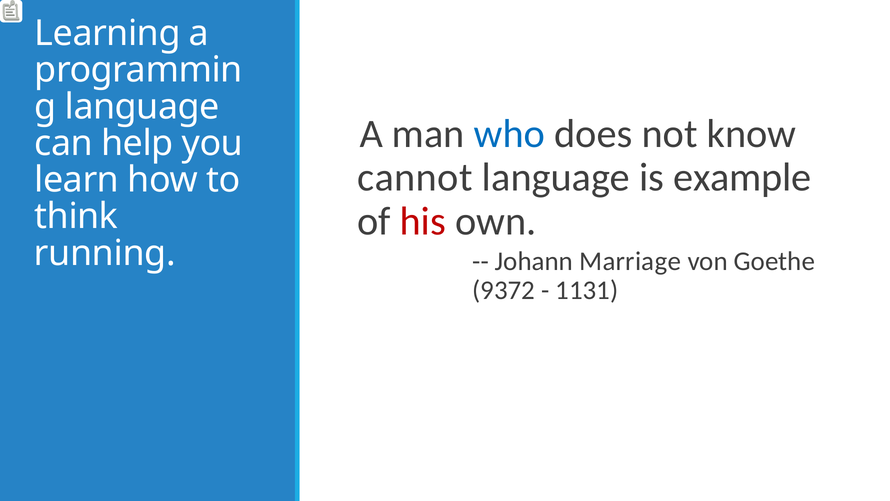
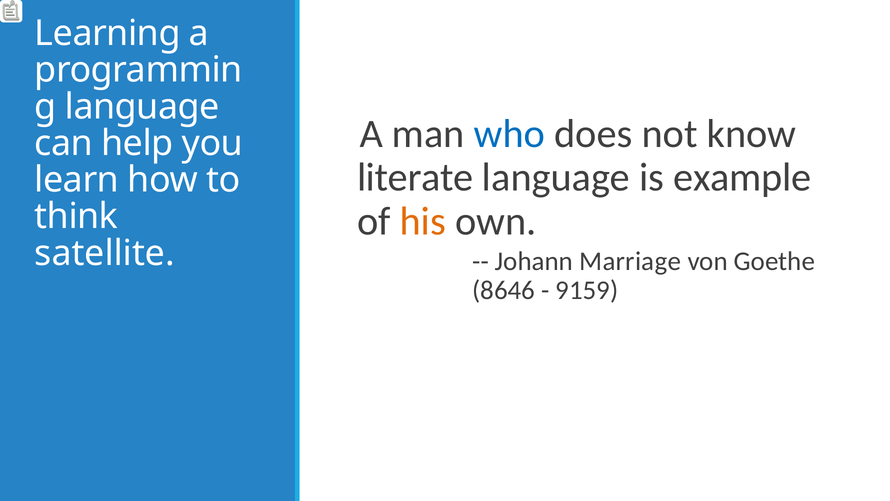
cannot: cannot -> literate (415, 178)
his colour: red -> orange (423, 221)
running: running -> satellite (105, 253)
9372: 9372 -> 8646 (504, 290)
1131: 1131 -> 9159 (587, 290)
